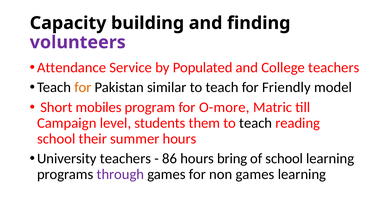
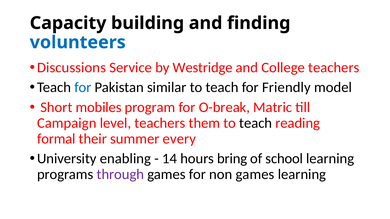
volunteers colour: purple -> blue (78, 42)
Attendance: Attendance -> Discussions (72, 68)
Populated: Populated -> Westridge (203, 68)
for colour: orange -> blue (83, 88)
O-more: O-more -> O-break (224, 107)
level students: students -> teachers (160, 123)
school: school -> formal (56, 139)
summer hours: hours -> every (179, 139)
University teachers: teachers -> enabling (125, 159)
86: 86 -> 14 (170, 159)
